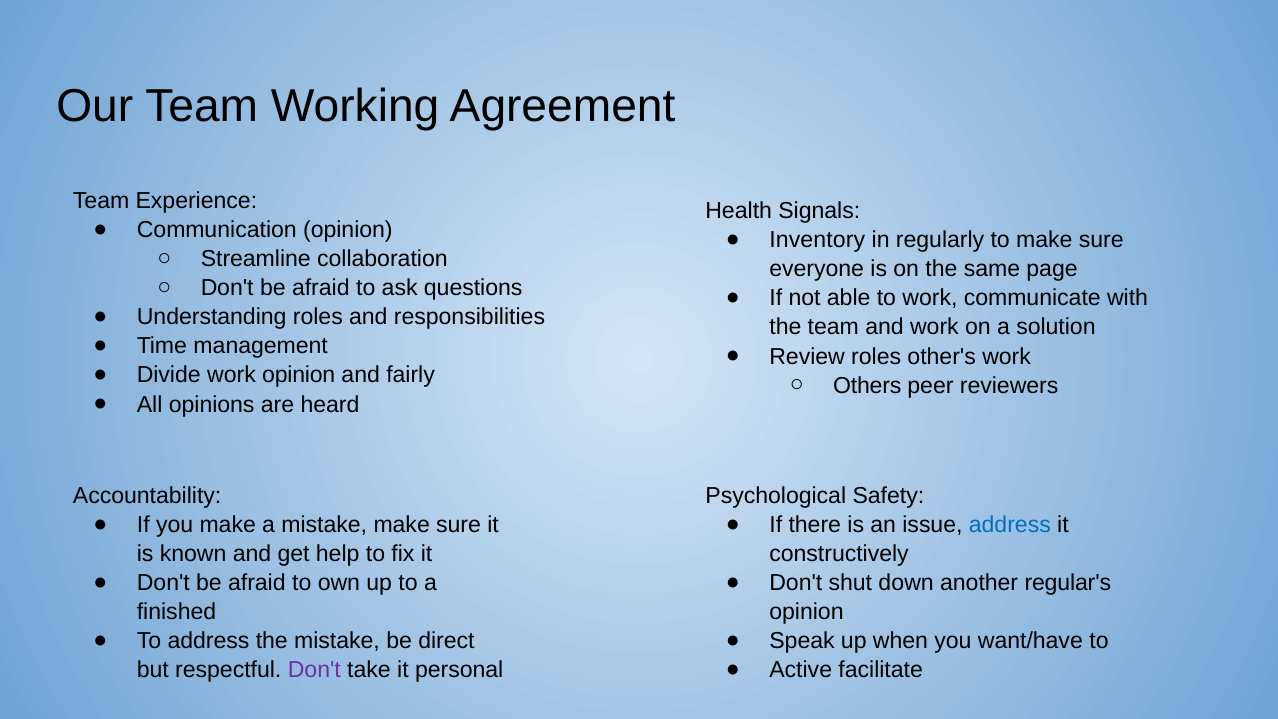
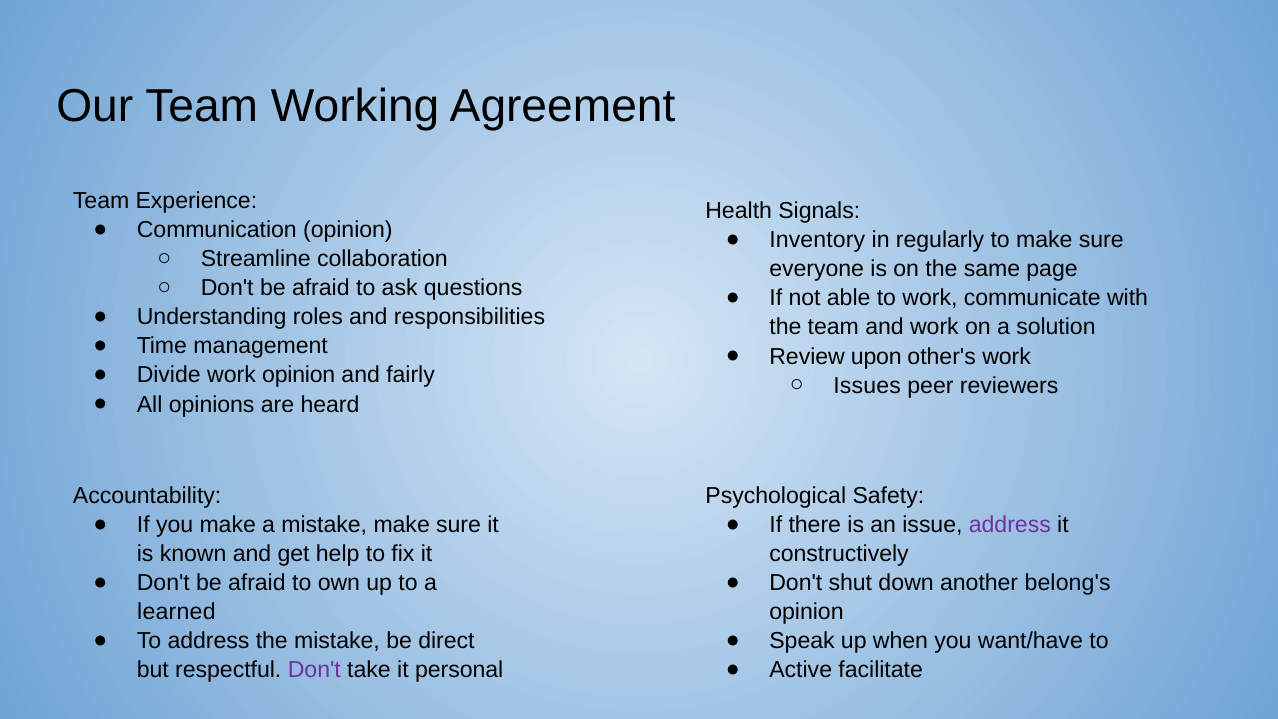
Review roles: roles -> upon (876, 356)
Others: Others -> Issues (867, 385)
address colour: blue -> purple (1010, 525)
regular's: regular's -> belong's (1068, 583)
finished: finished -> learned (176, 612)
